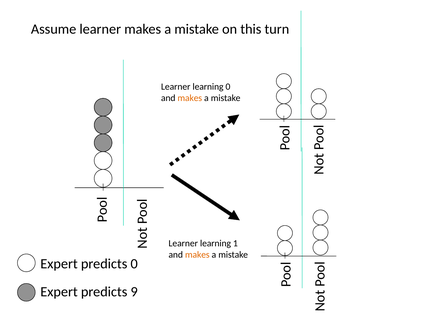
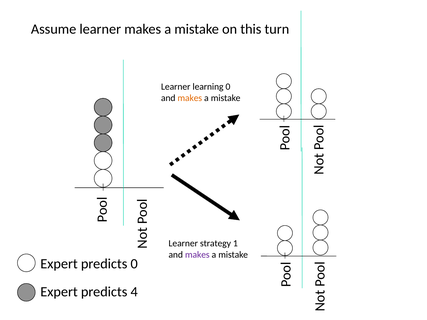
learning: learning -> strategy (216, 243)
makes colour: orange -> purple (197, 255)
9: 9 -> 4 (134, 292)
